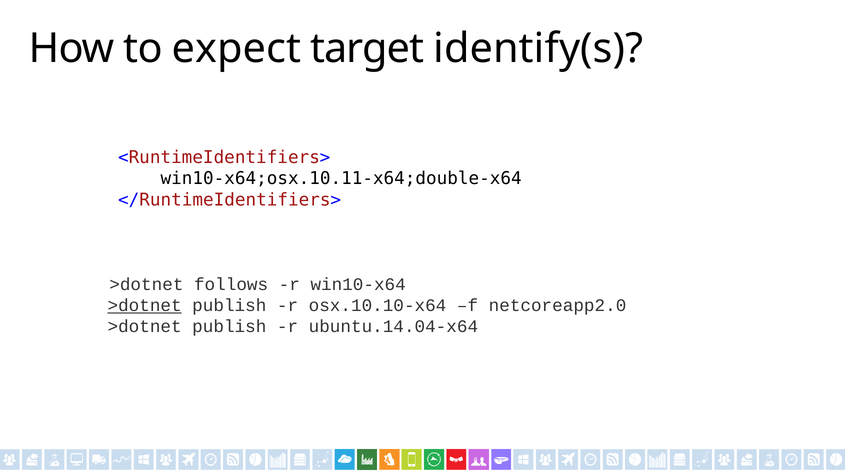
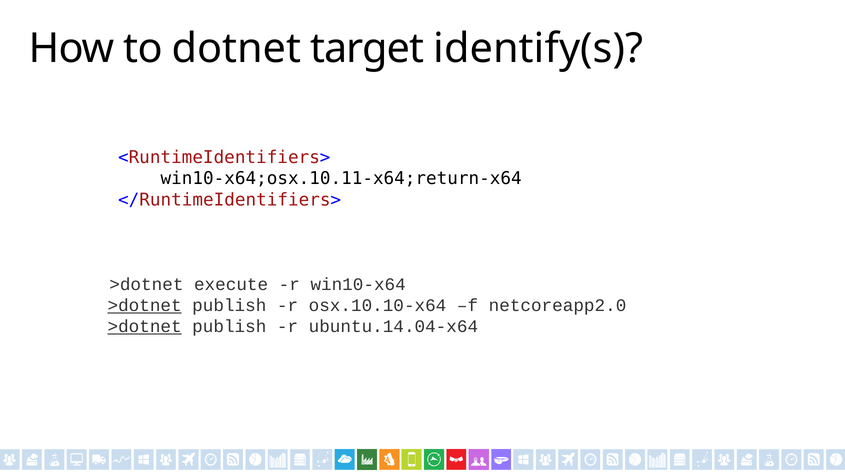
expect: expect -> dotnet (236, 48)
win10-x64;osx.10.11-x64;double-x64: win10-x64;osx.10.11-x64;double-x64 -> win10-x64;osx.10.11-x64;return-x64 (341, 179)
follows: follows -> execute (231, 284)
>dotnet underline: none -> present (145, 327)
